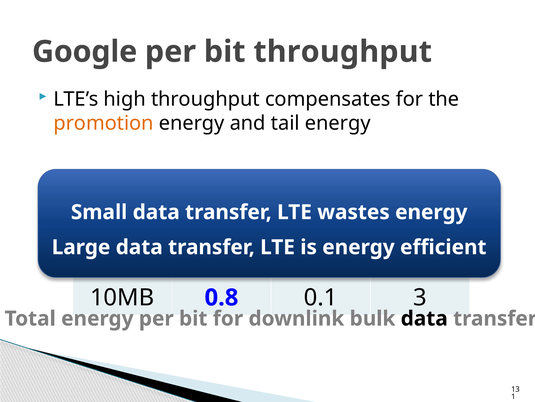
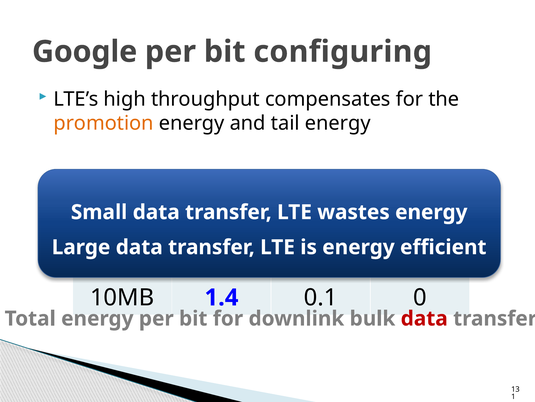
bit throughput: throughput -> configuring (343, 52)
0.8: 0.8 -> 1.4 (221, 297)
3: 3 -> 0 (420, 297)
data colour: black -> red (424, 318)
